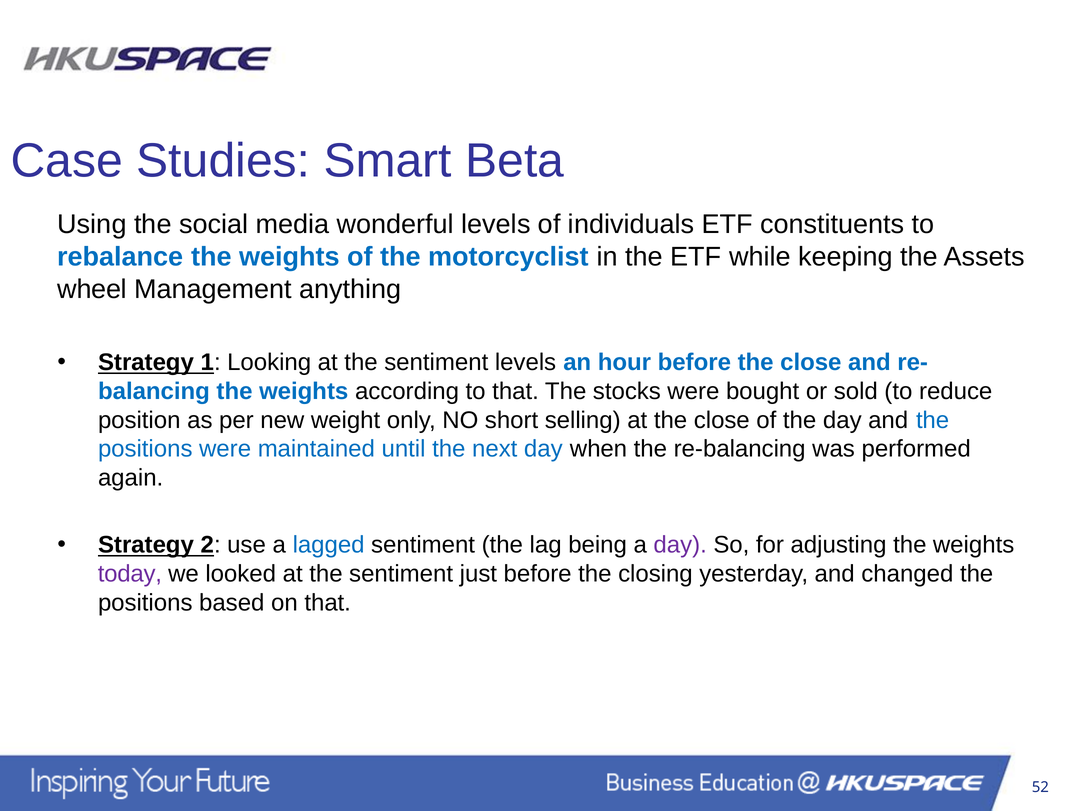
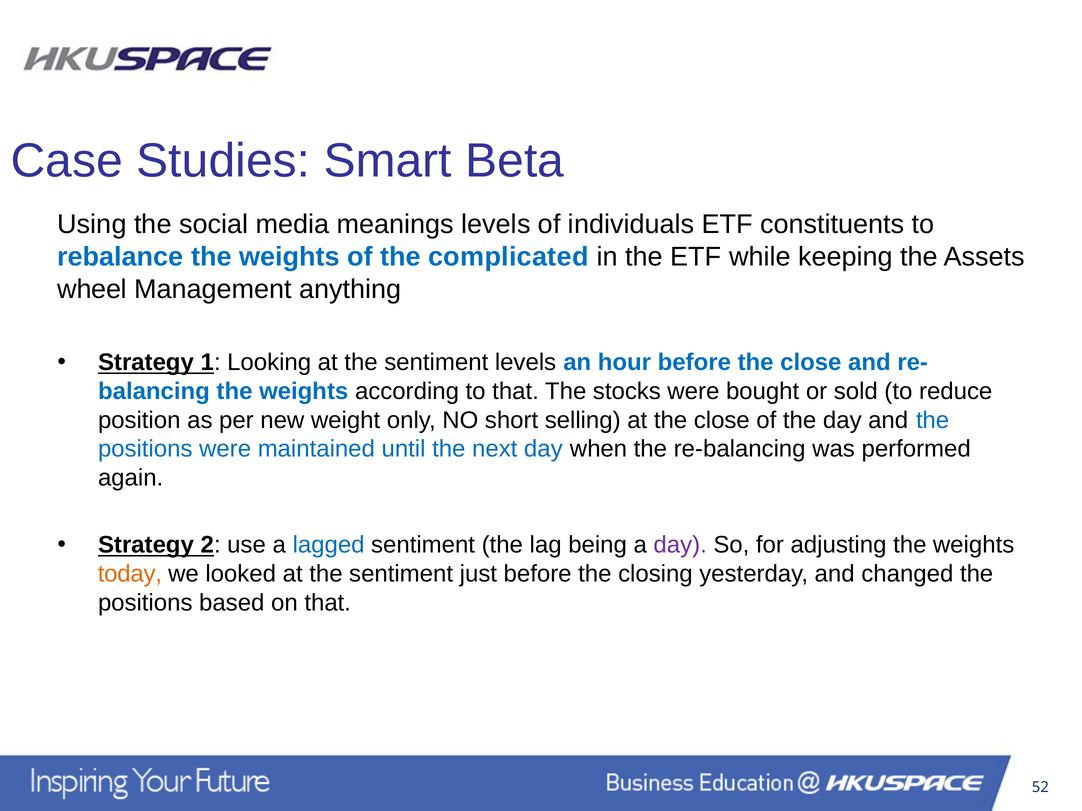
wonderful: wonderful -> meanings (395, 225)
motorcyclist: motorcyclist -> complicated (508, 257)
today colour: purple -> orange (130, 574)
